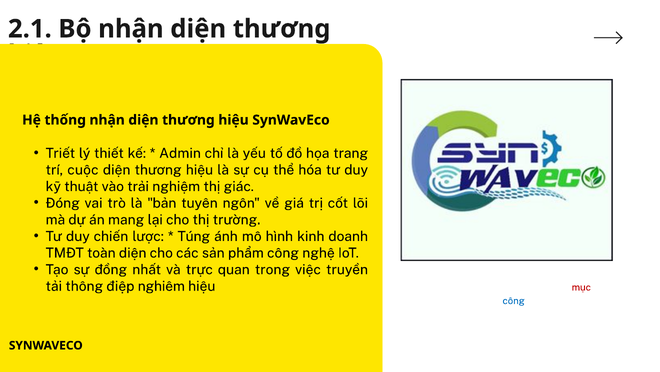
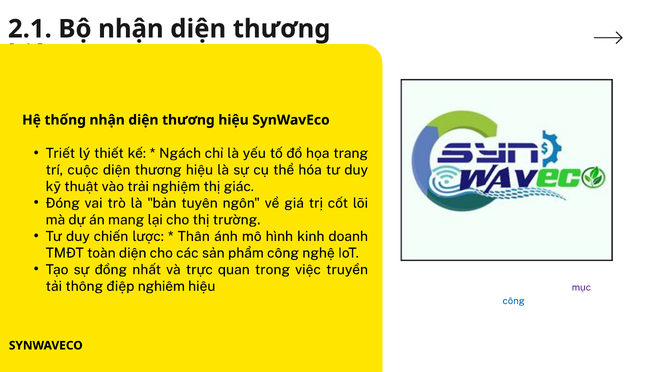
Admin: Admin -> Ngách (180, 153)
Túng: Túng -> Thân (194, 236)
mục colour: red -> purple (581, 287)
